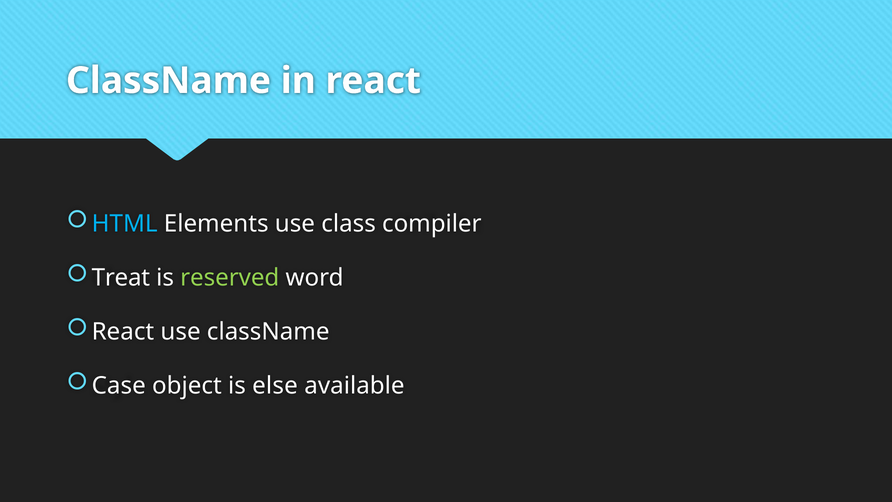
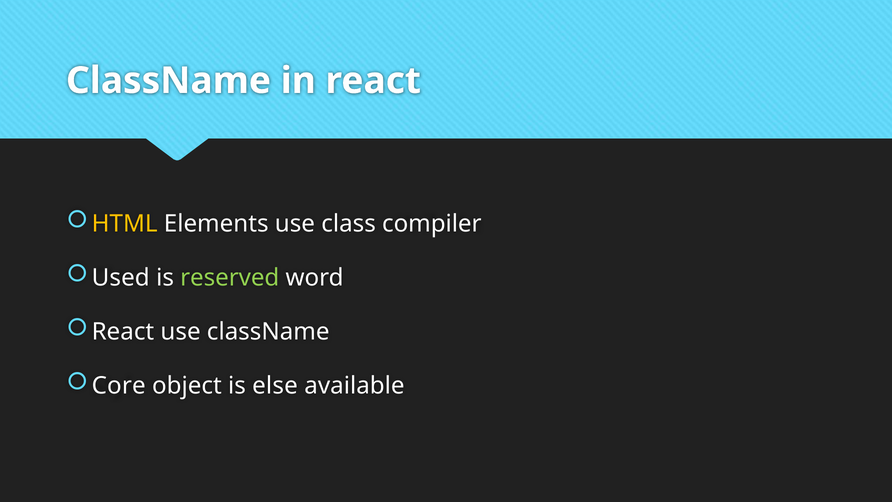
HTML colour: light blue -> yellow (125, 224)
Treat: Treat -> Used (121, 278)
Case: Case -> Core (119, 385)
